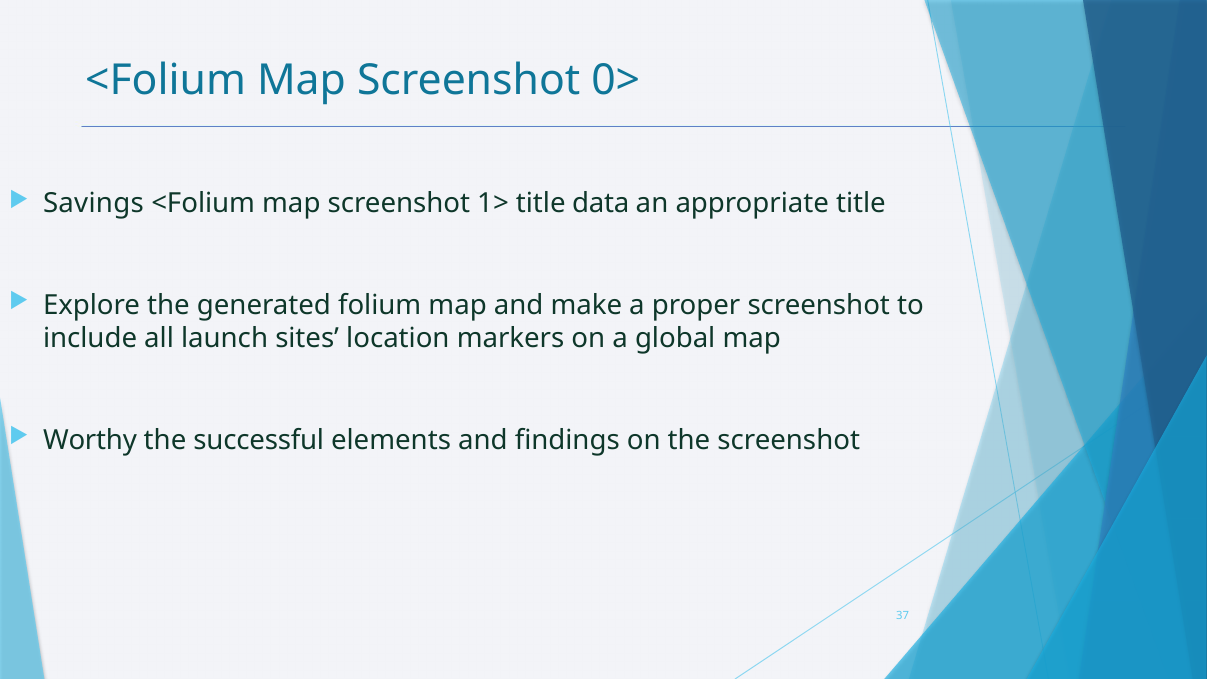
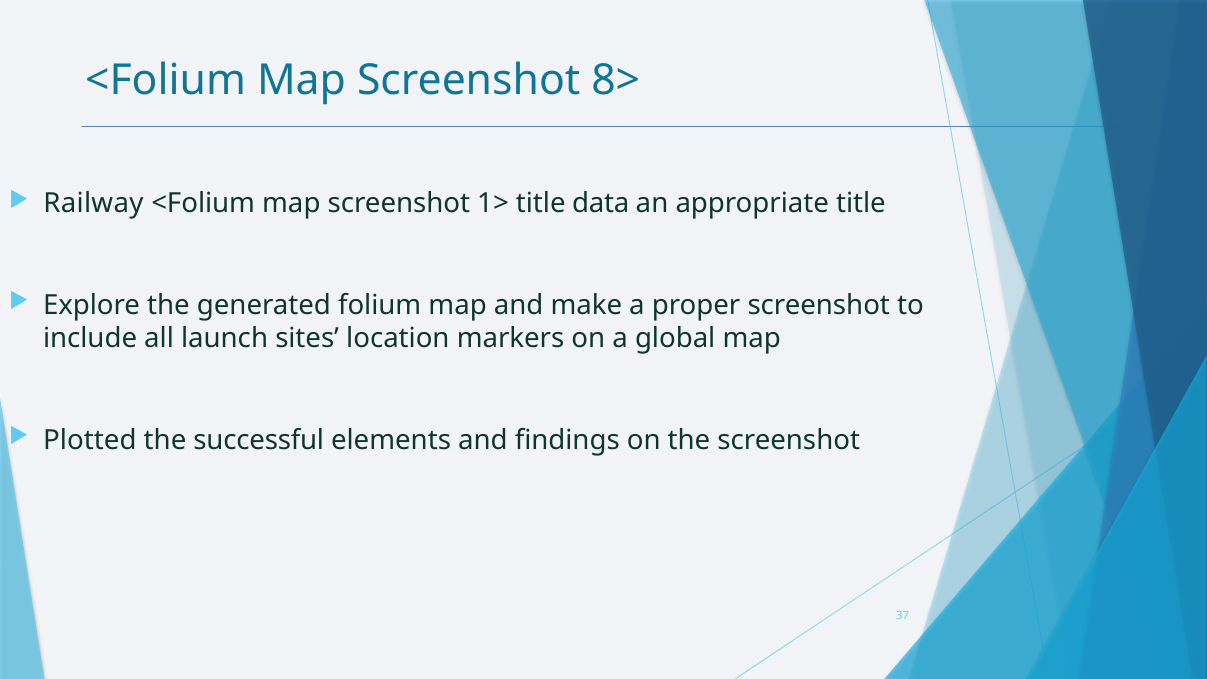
0>: 0> -> 8> (616, 81)
Savings: Savings -> Railway (93, 204)
Worthy: Worthy -> Plotted (90, 440)
